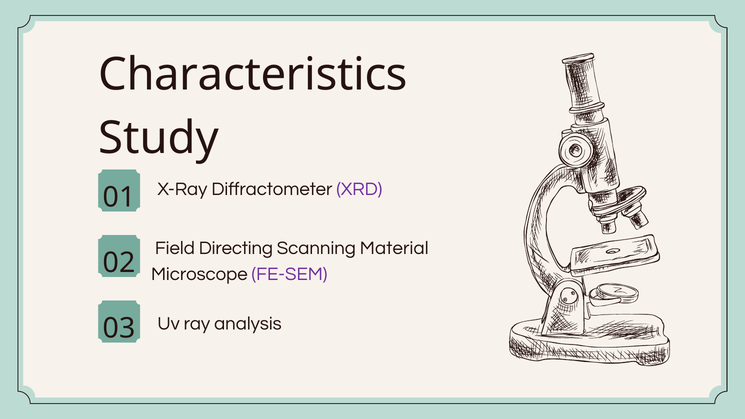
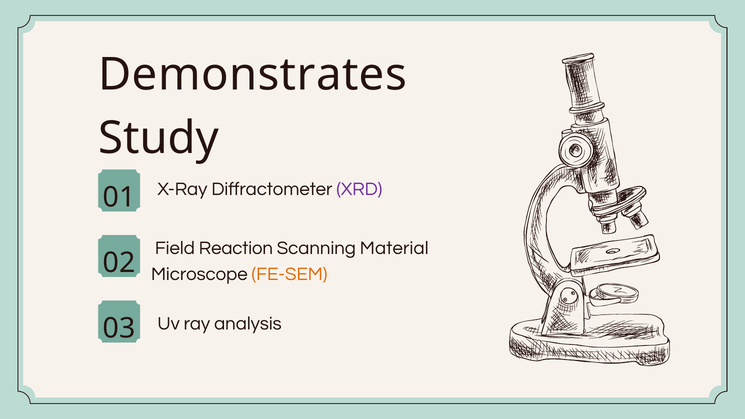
Characteristics: Characteristics -> Demonstrates (253, 75)
Directing: Directing -> Reaction (236, 248)
FE-SEM colour: purple -> orange (290, 274)
